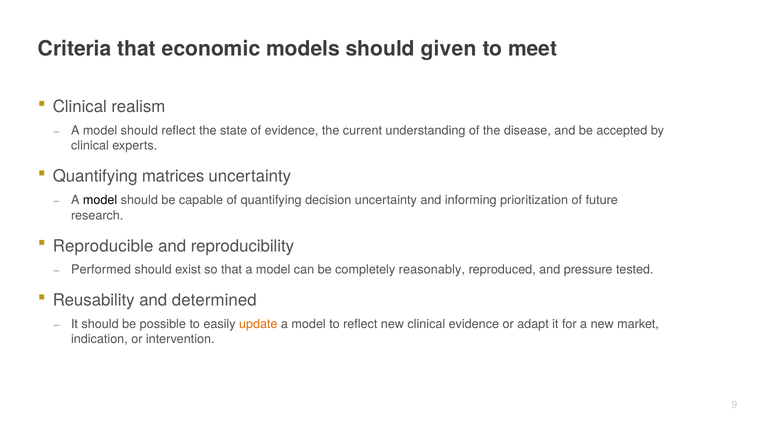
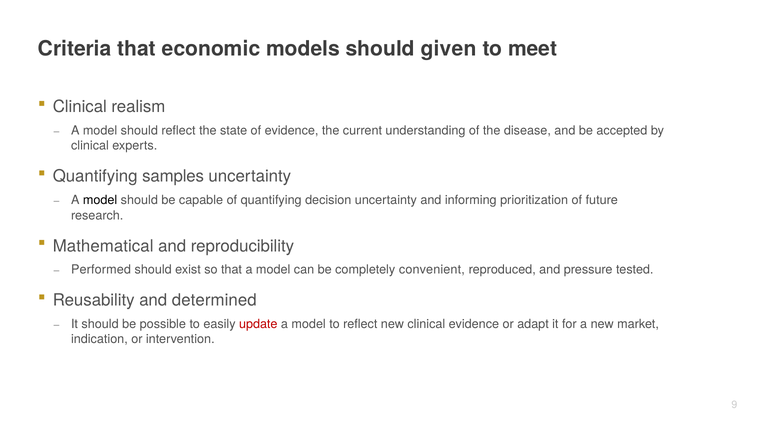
matrices: matrices -> samples (173, 176)
Reproducible: Reproducible -> Mathematical (103, 246)
reasonably: reasonably -> convenient (432, 269)
update colour: orange -> red (258, 324)
